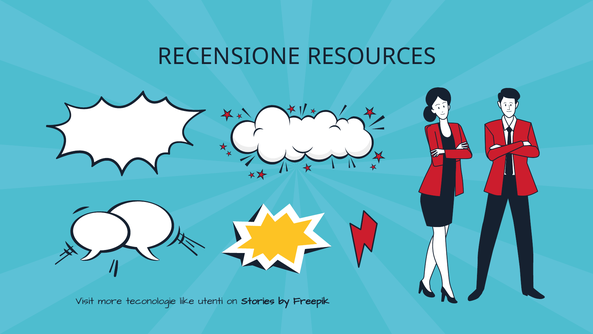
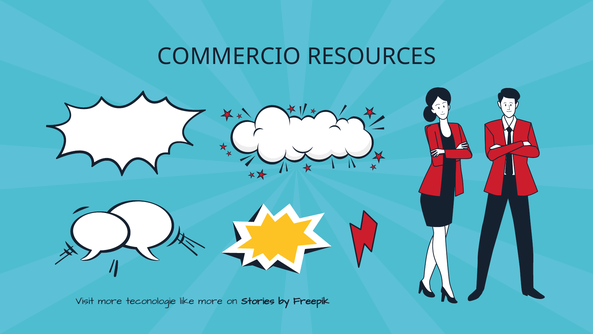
RECENSIONE: RECENSIONE -> COMMERCIO (229, 56)
like utenti: utenti -> more (210, 300)
